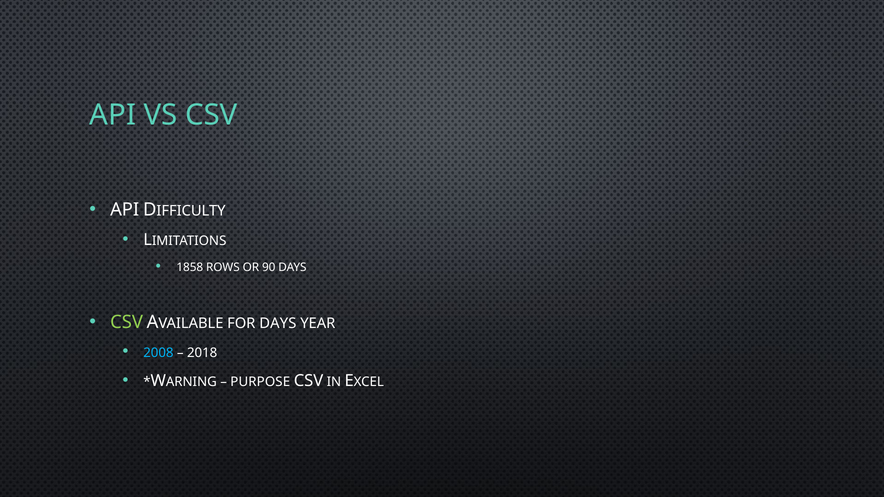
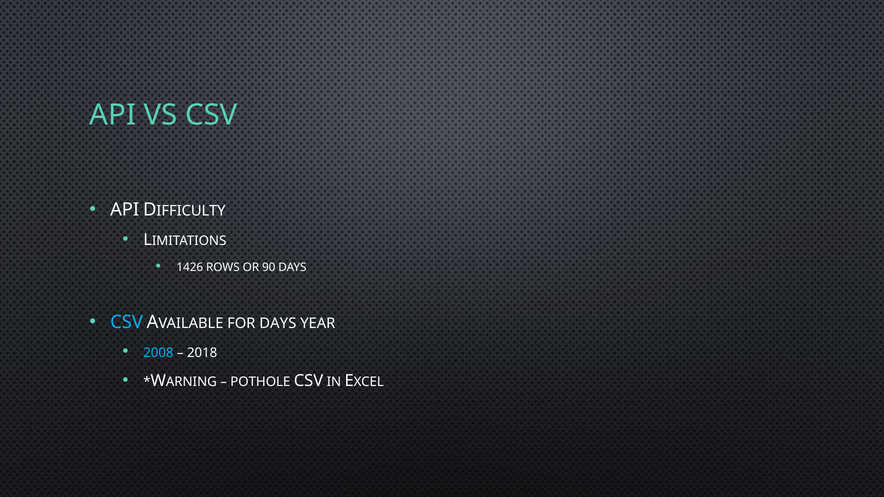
1858: 1858 -> 1426 (190, 268)
CSV colour: light green -> light blue (127, 322)
PURPOSE: PURPOSE -> POTHOLE (260, 382)
